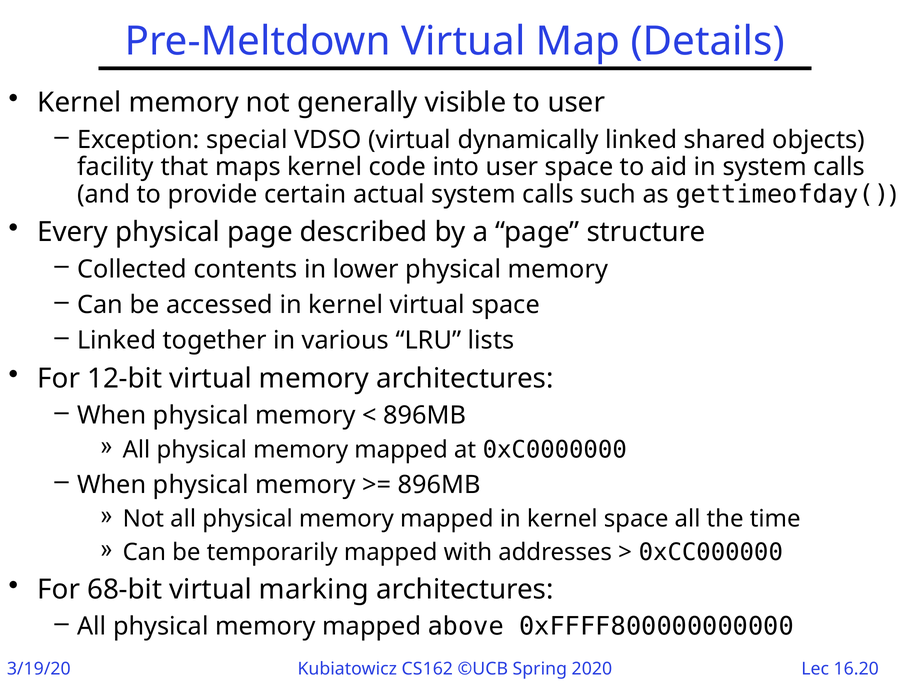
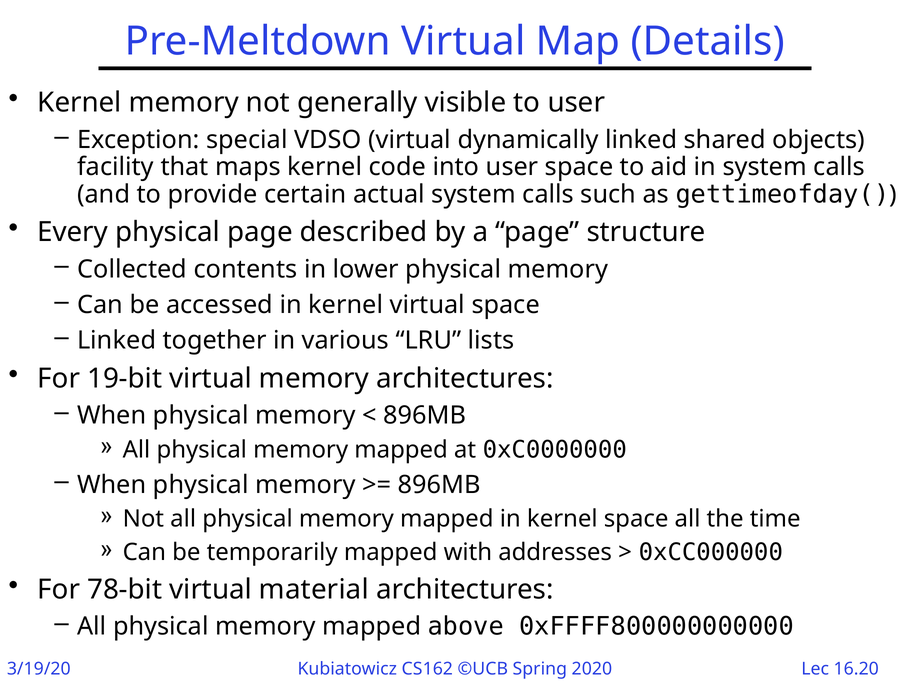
12-bit: 12-bit -> 19-bit (125, 378)
68-bit: 68-bit -> 78-bit (125, 589)
marking: marking -> material (314, 589)
